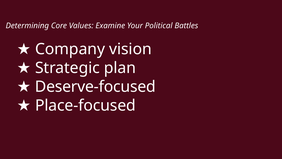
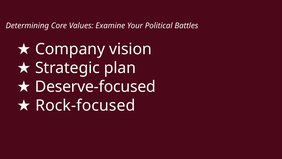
Place-focused: Place-focused -> Rock-focused (85, 105)
